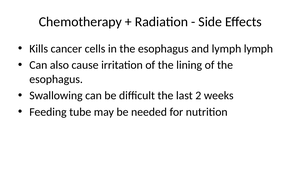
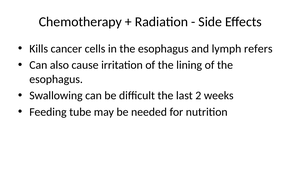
lymph lymph: lymph -> refers (258, 49)
